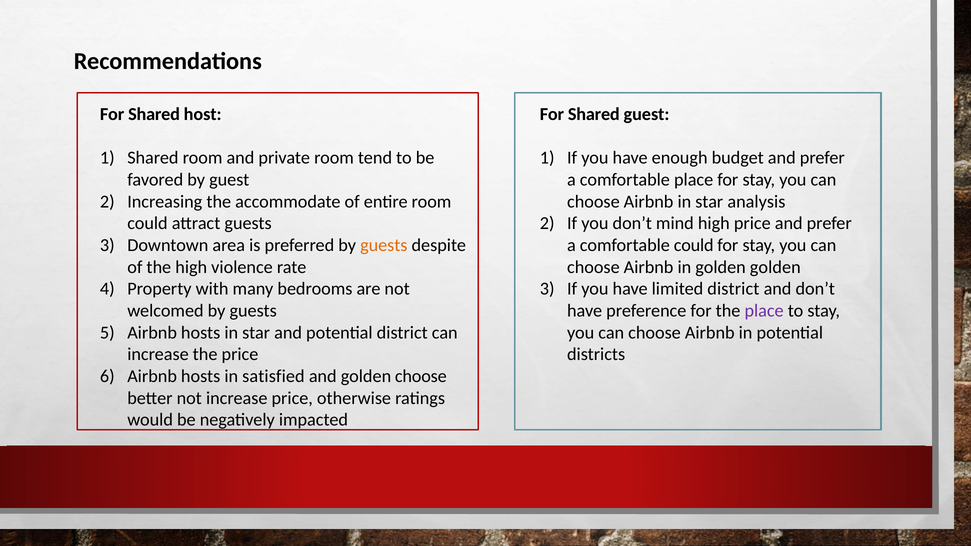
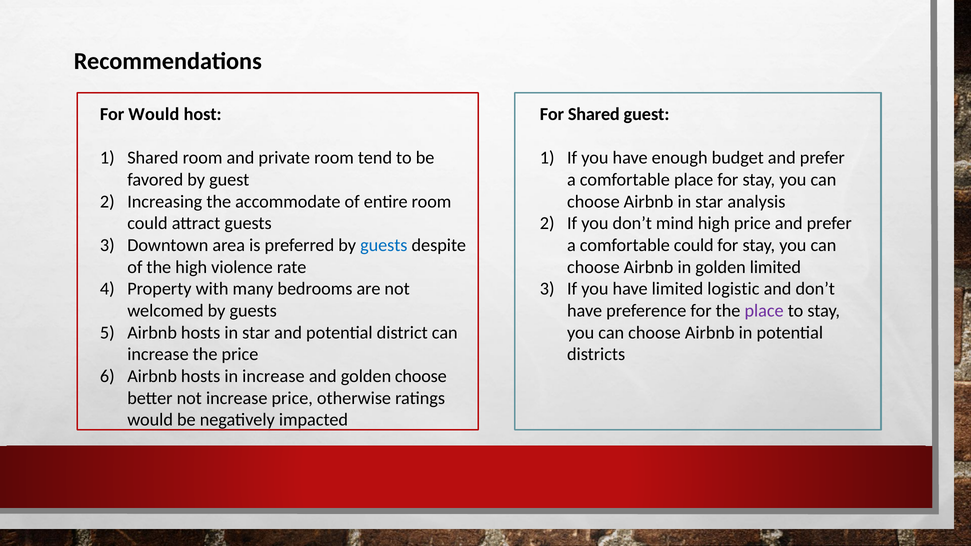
Shared: Shared -> Would (154, 114)
guests colour: orange -> blue (384, 245)
golden golden: golden -> limited (775, 267)
limited district: district -> logistic (733, 289)
in satisfied: satisfied -> increase (273, 376)
